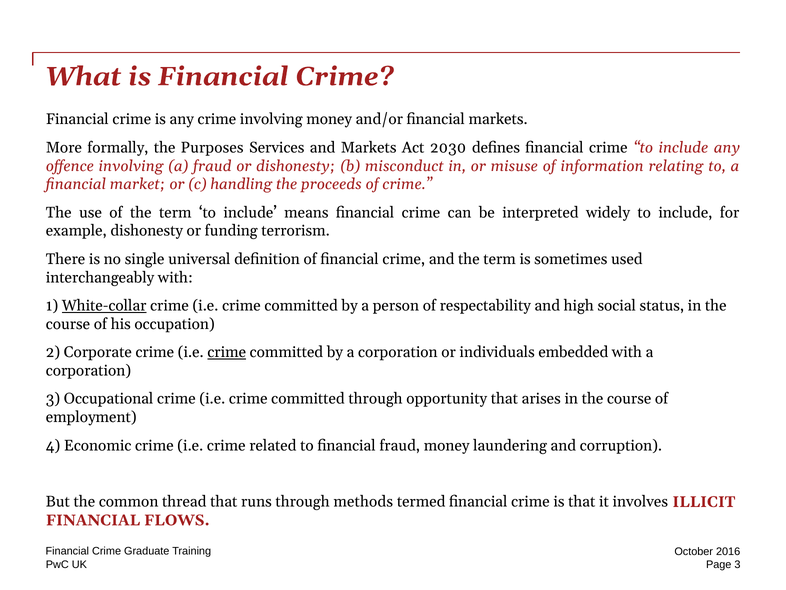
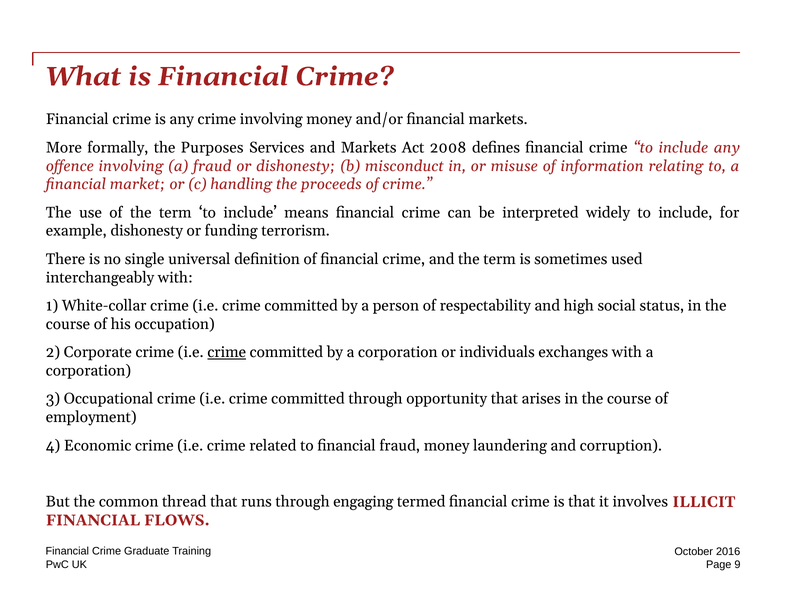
2030: 2030 -> 2008 (448, 147)
White-collar underline: present -> none (104, 305)
embedded: embedded -> exchanges (573, 352)
methods: methods -> engaging (363, 501)
Page 3: 3 -> 9 (737, 564)
